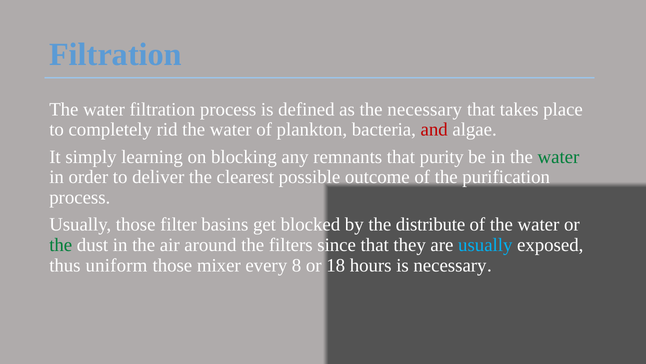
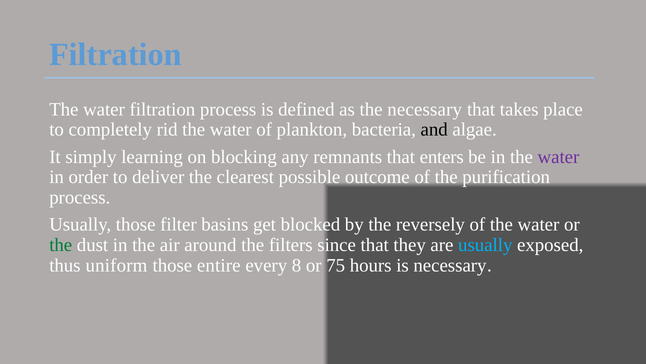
and colour: red -> black (434, 129)
purity: purity -> enters (442, 157)
water colour: green -> purple (558, 157)
distribute: distribute -> reversely (430, 224)
mixer: mixer -> entire (219, 265)
18: 18 -> 75 (336, 265)
